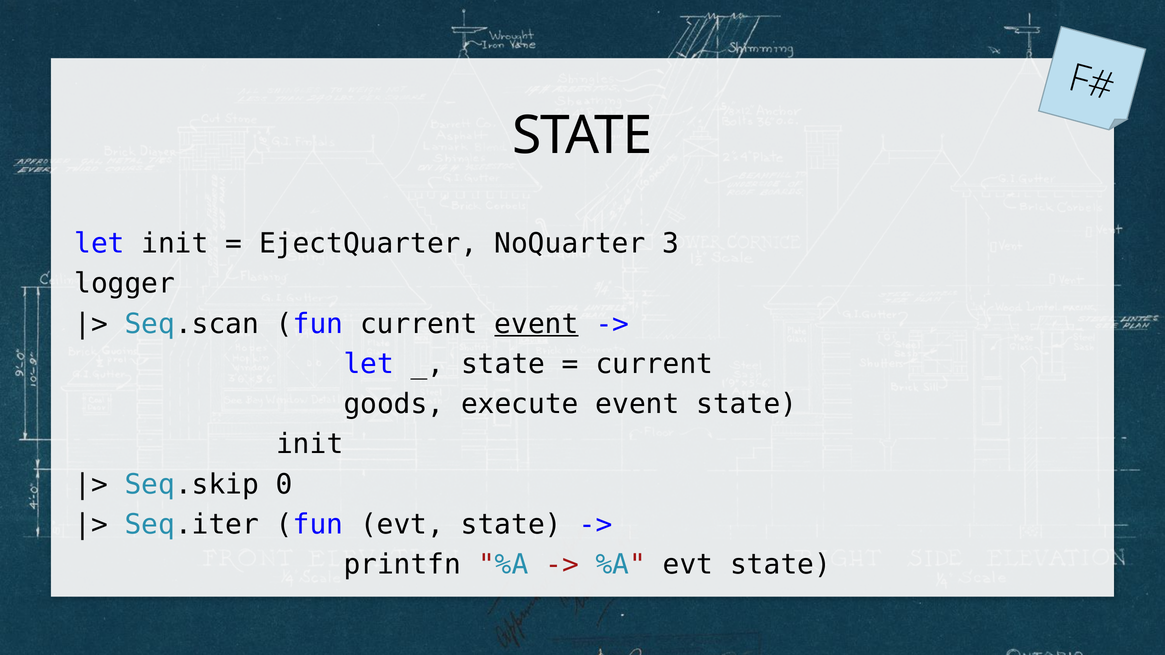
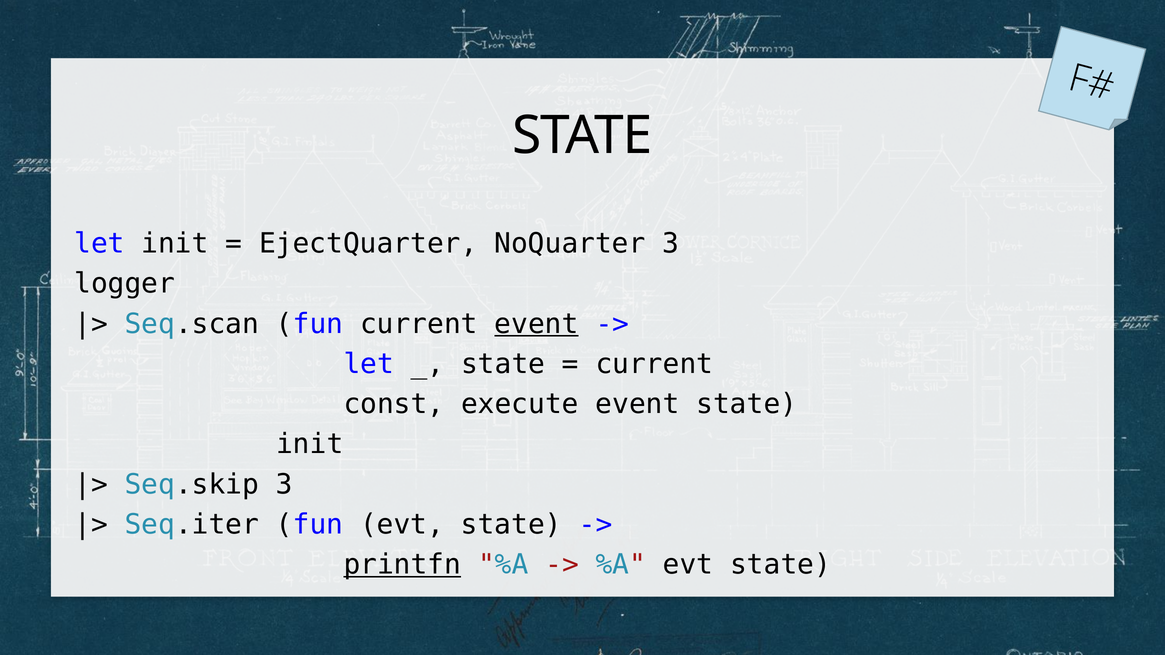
goods: goods -> const (394, 404)
Seq.skip 0: 0 -> 3 (284, 485)
printfn underline: none -> present (402, 565)
